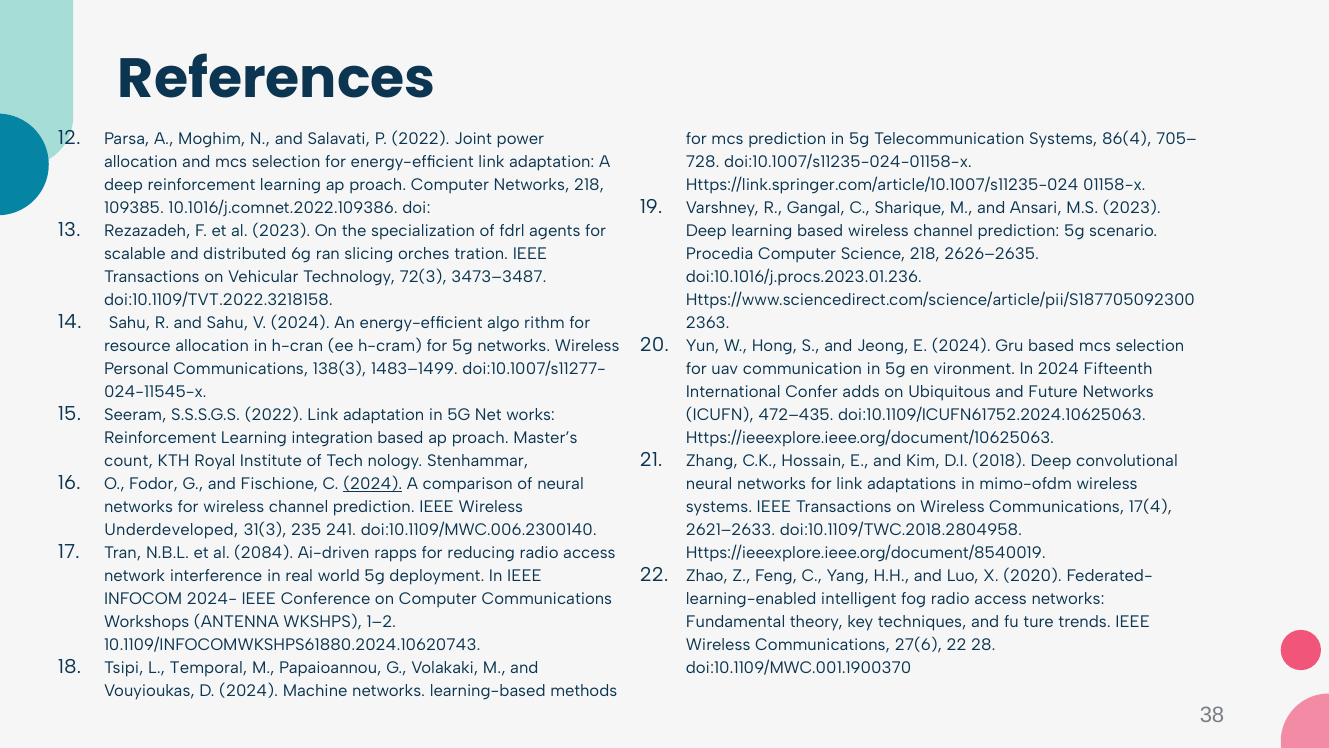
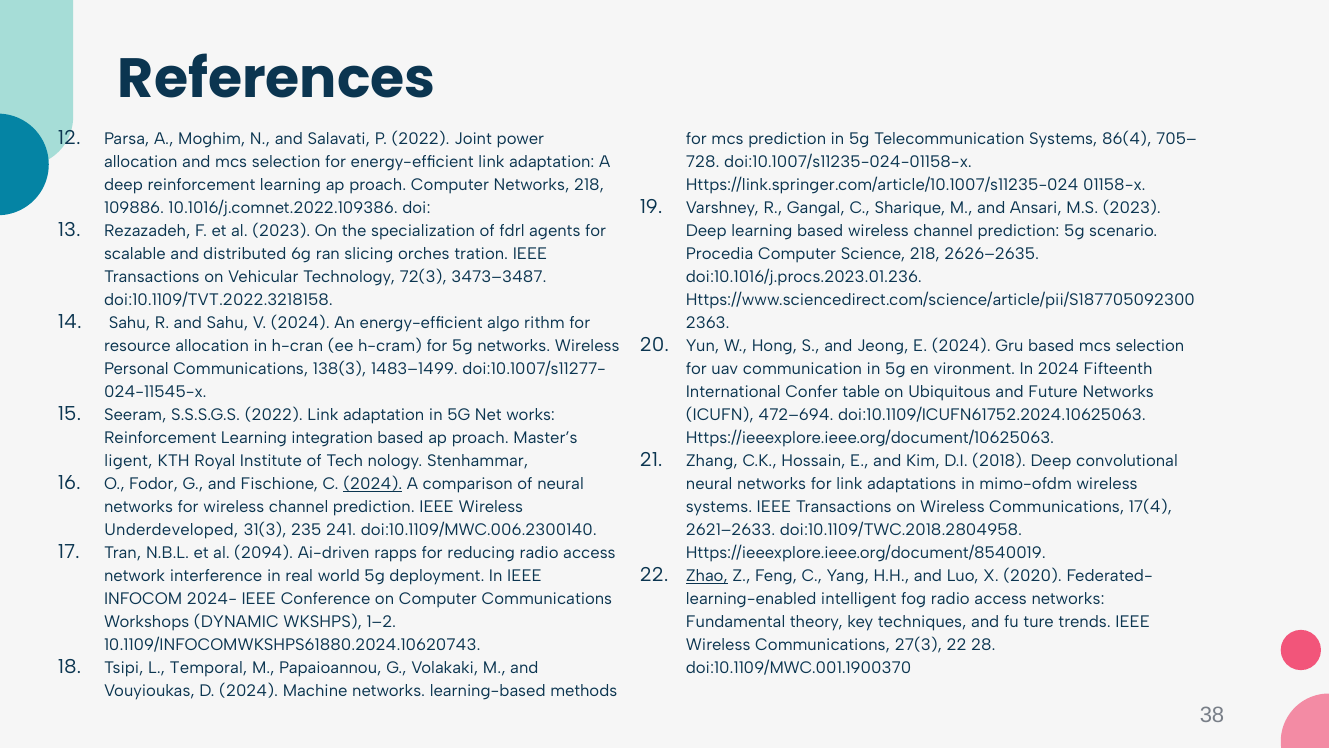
109385: 109385 -> 109886 (134, 208)
adds: adds -> table (861, 392)
472–435: 472–435 -> 472–694 (796, 415)
count: count -> ligent (129, 461)
2084: 2084 -> 2094 (264, 553)
Zhao underline: none -> present (707, 576)
ANTENNA: ANTENNA -> DYNAMIC (236, 622)
27(6: 27(6 -> 27(3 (918, 645)
